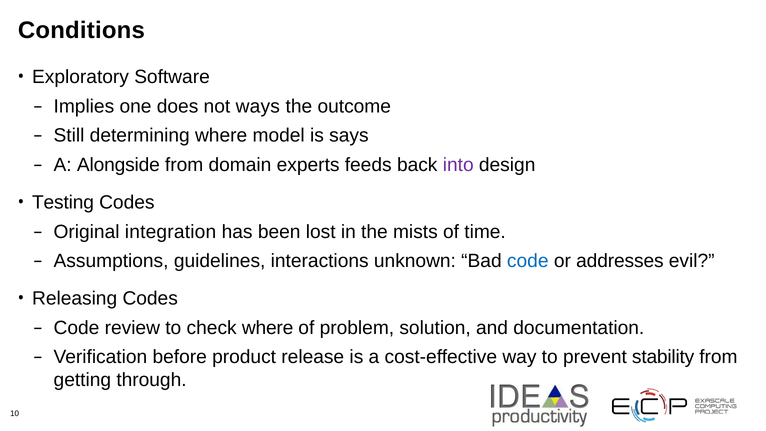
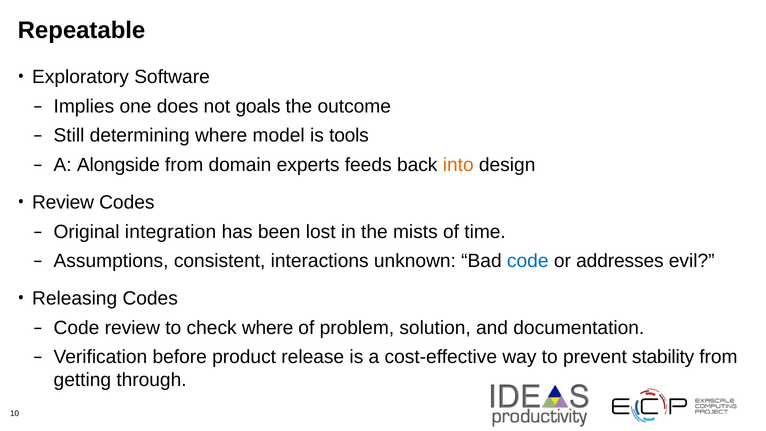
Conditions: Conditions -> Repeatable (82, 30)
ways: ways -> goals (258, 106)
says: says -> tools (349, 136)
into colour: purple -> orange (458, 165)
Testing: Testing -> Review (63, 202)
guidelines: guidelines -> consistent (220, 261)
